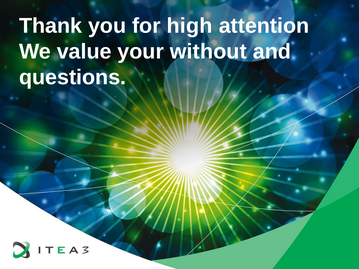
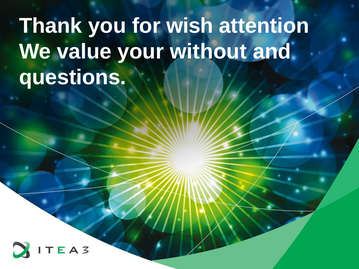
high: high -> wish (190, 26)
